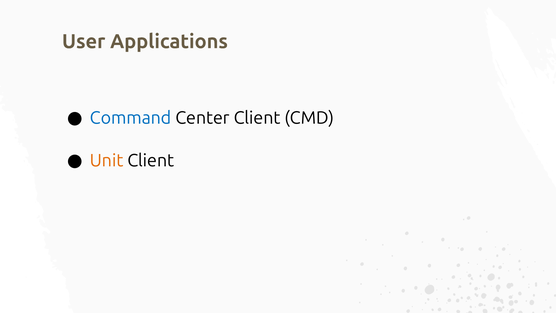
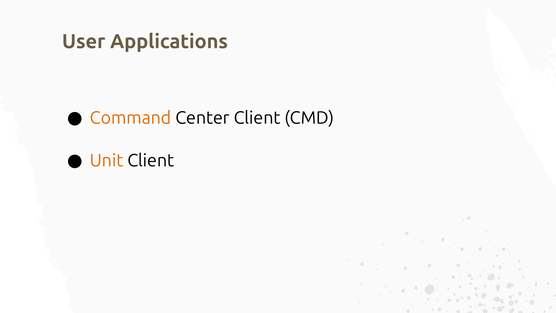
Command colour: blue -> orange (131, 118)
